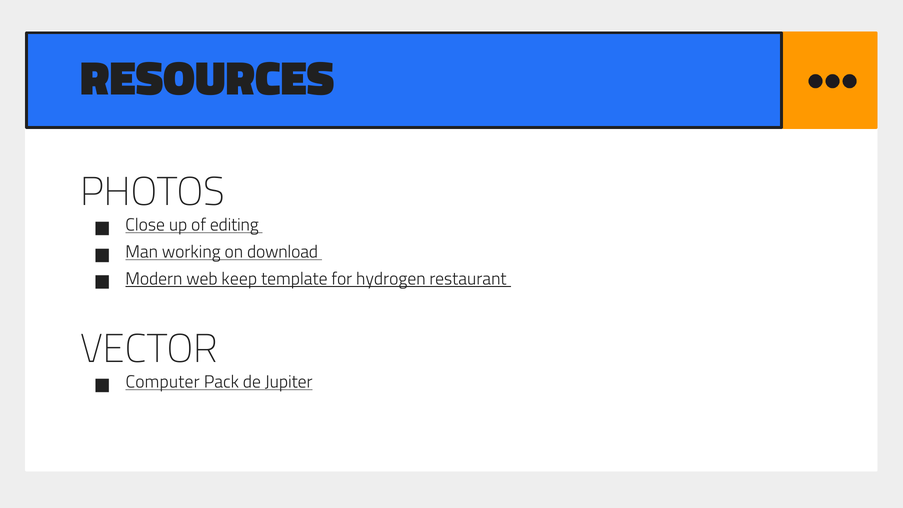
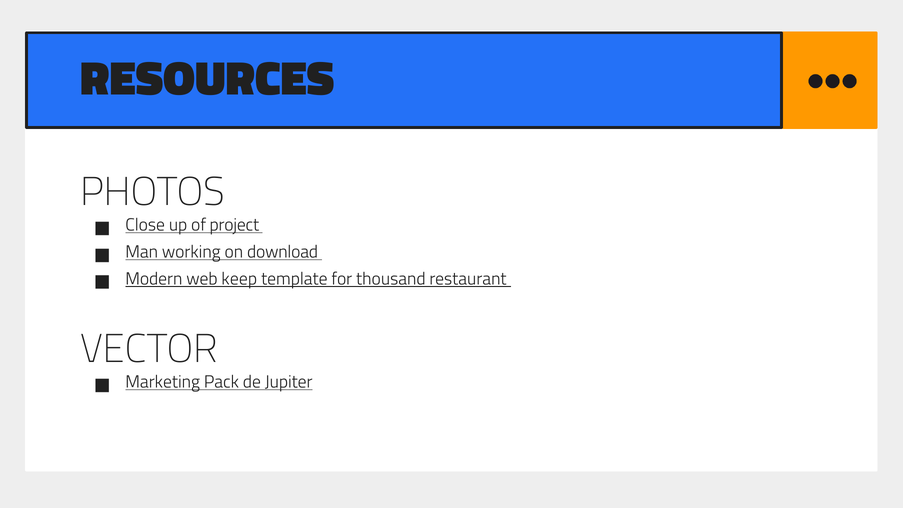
editing: editing -> project (234, 225)
hydrogen: hydrogen -> thousand (391, 279)
Computer: Computer -> Marketing (163, 382)
